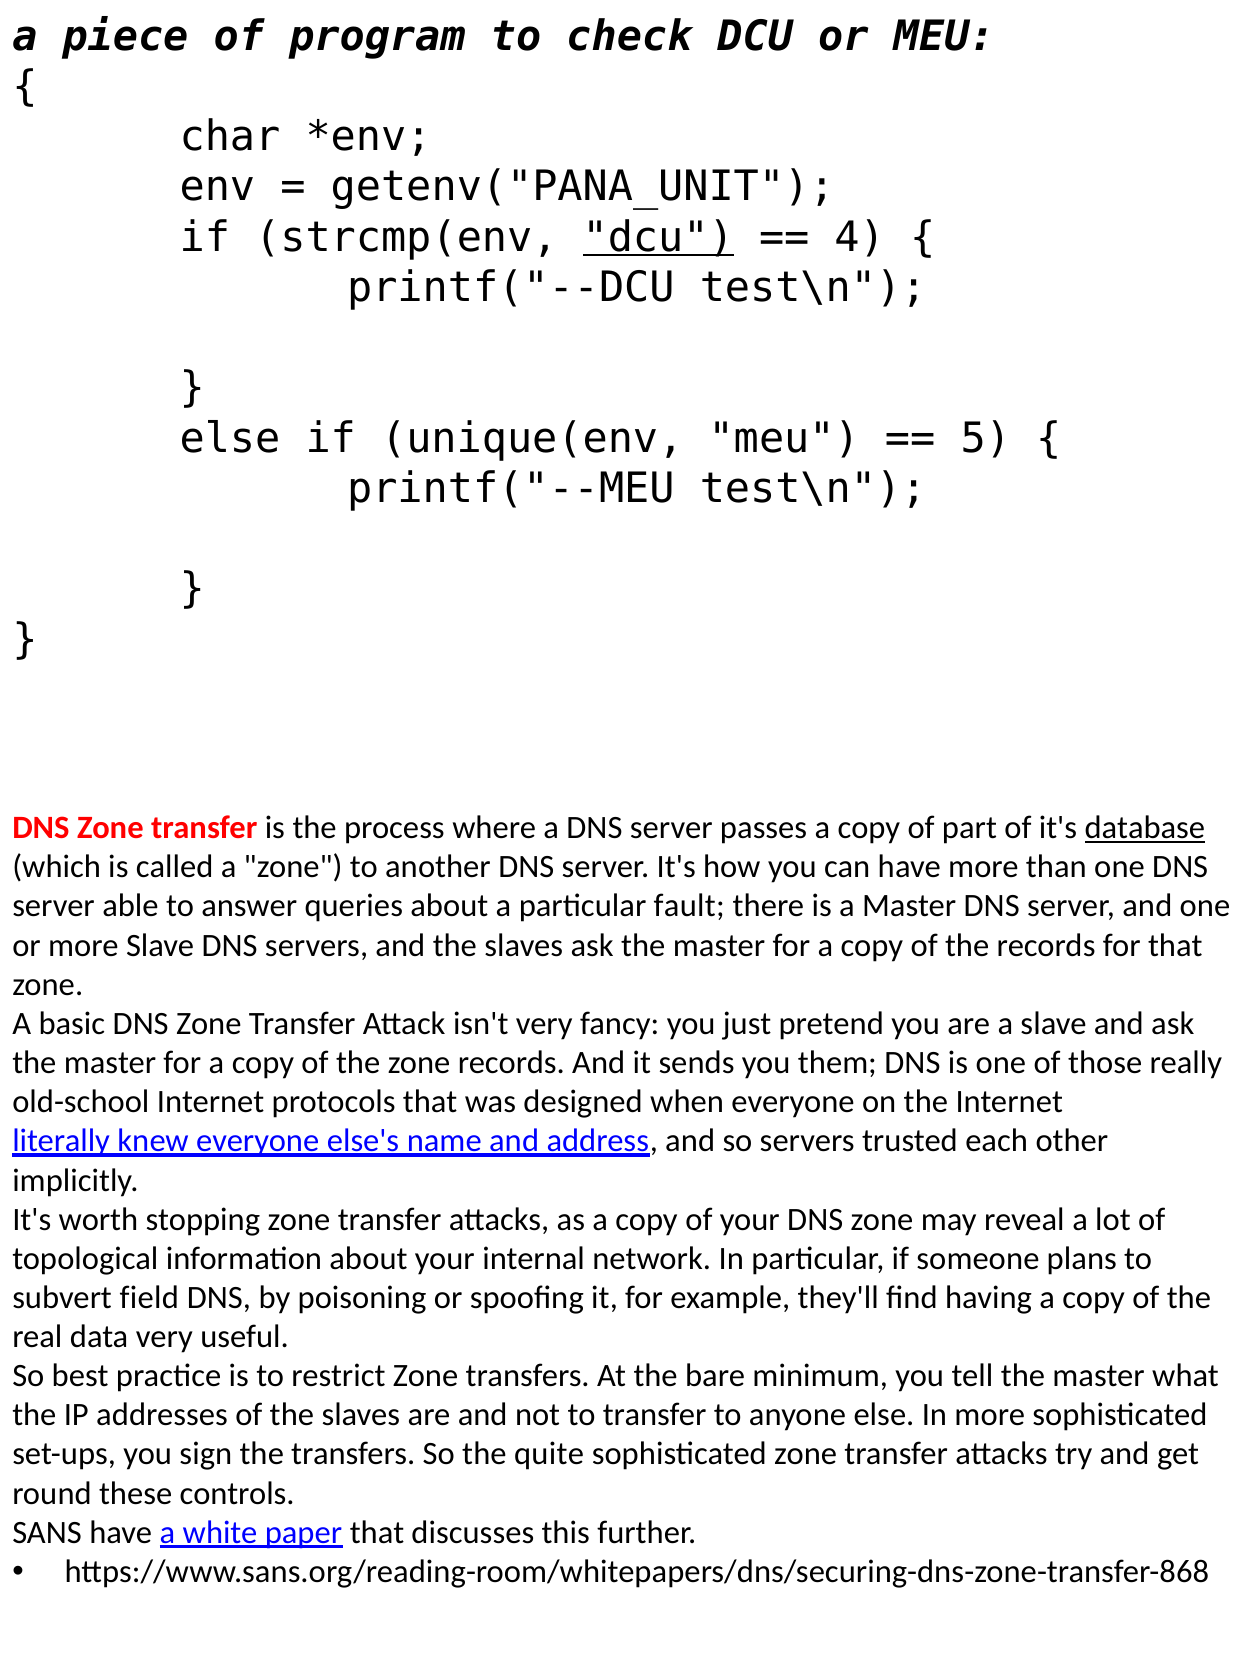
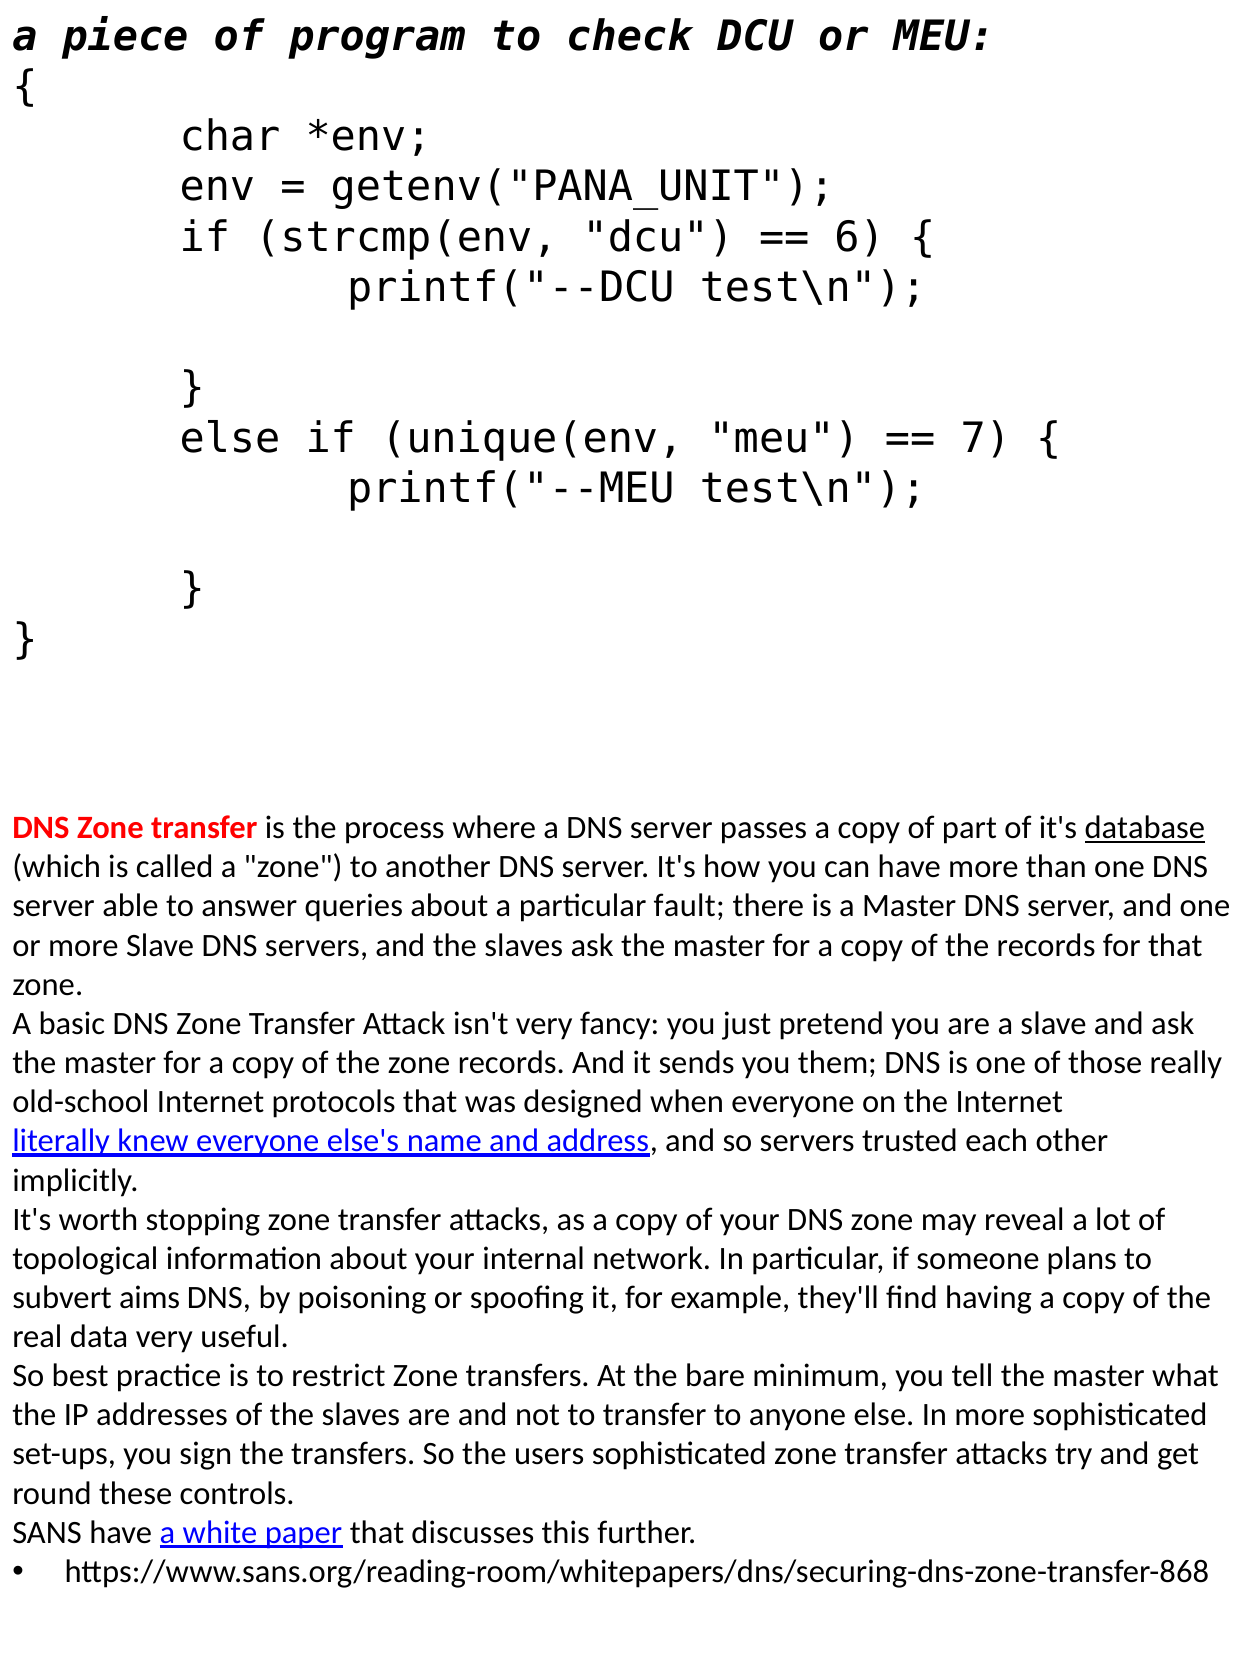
dcu underline: present -> none (658, 237)
4: 4 -> 6 (860, 237)
5: 5 -> 7 (986, 438)
field: field -> aims (150, 1297)
quite: quite -> users (549, 1454)
